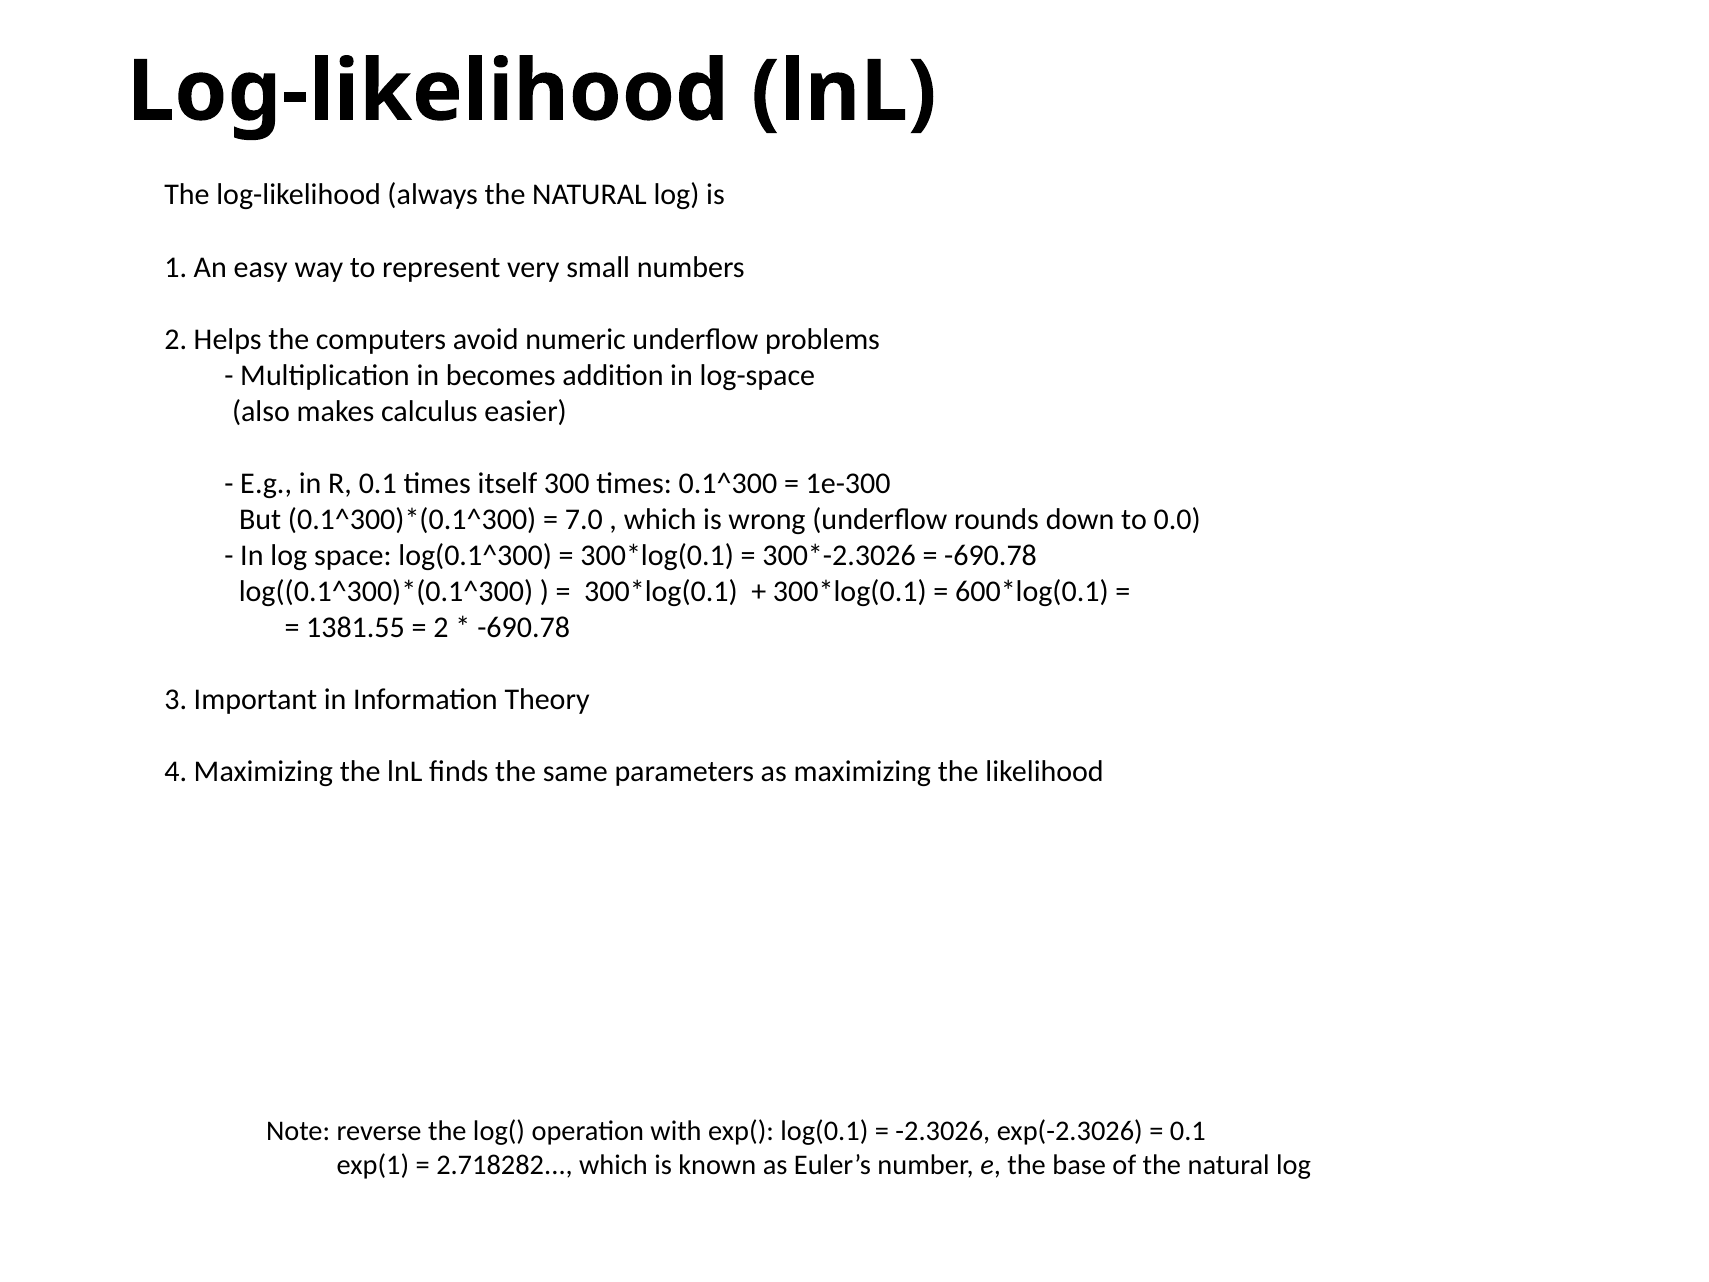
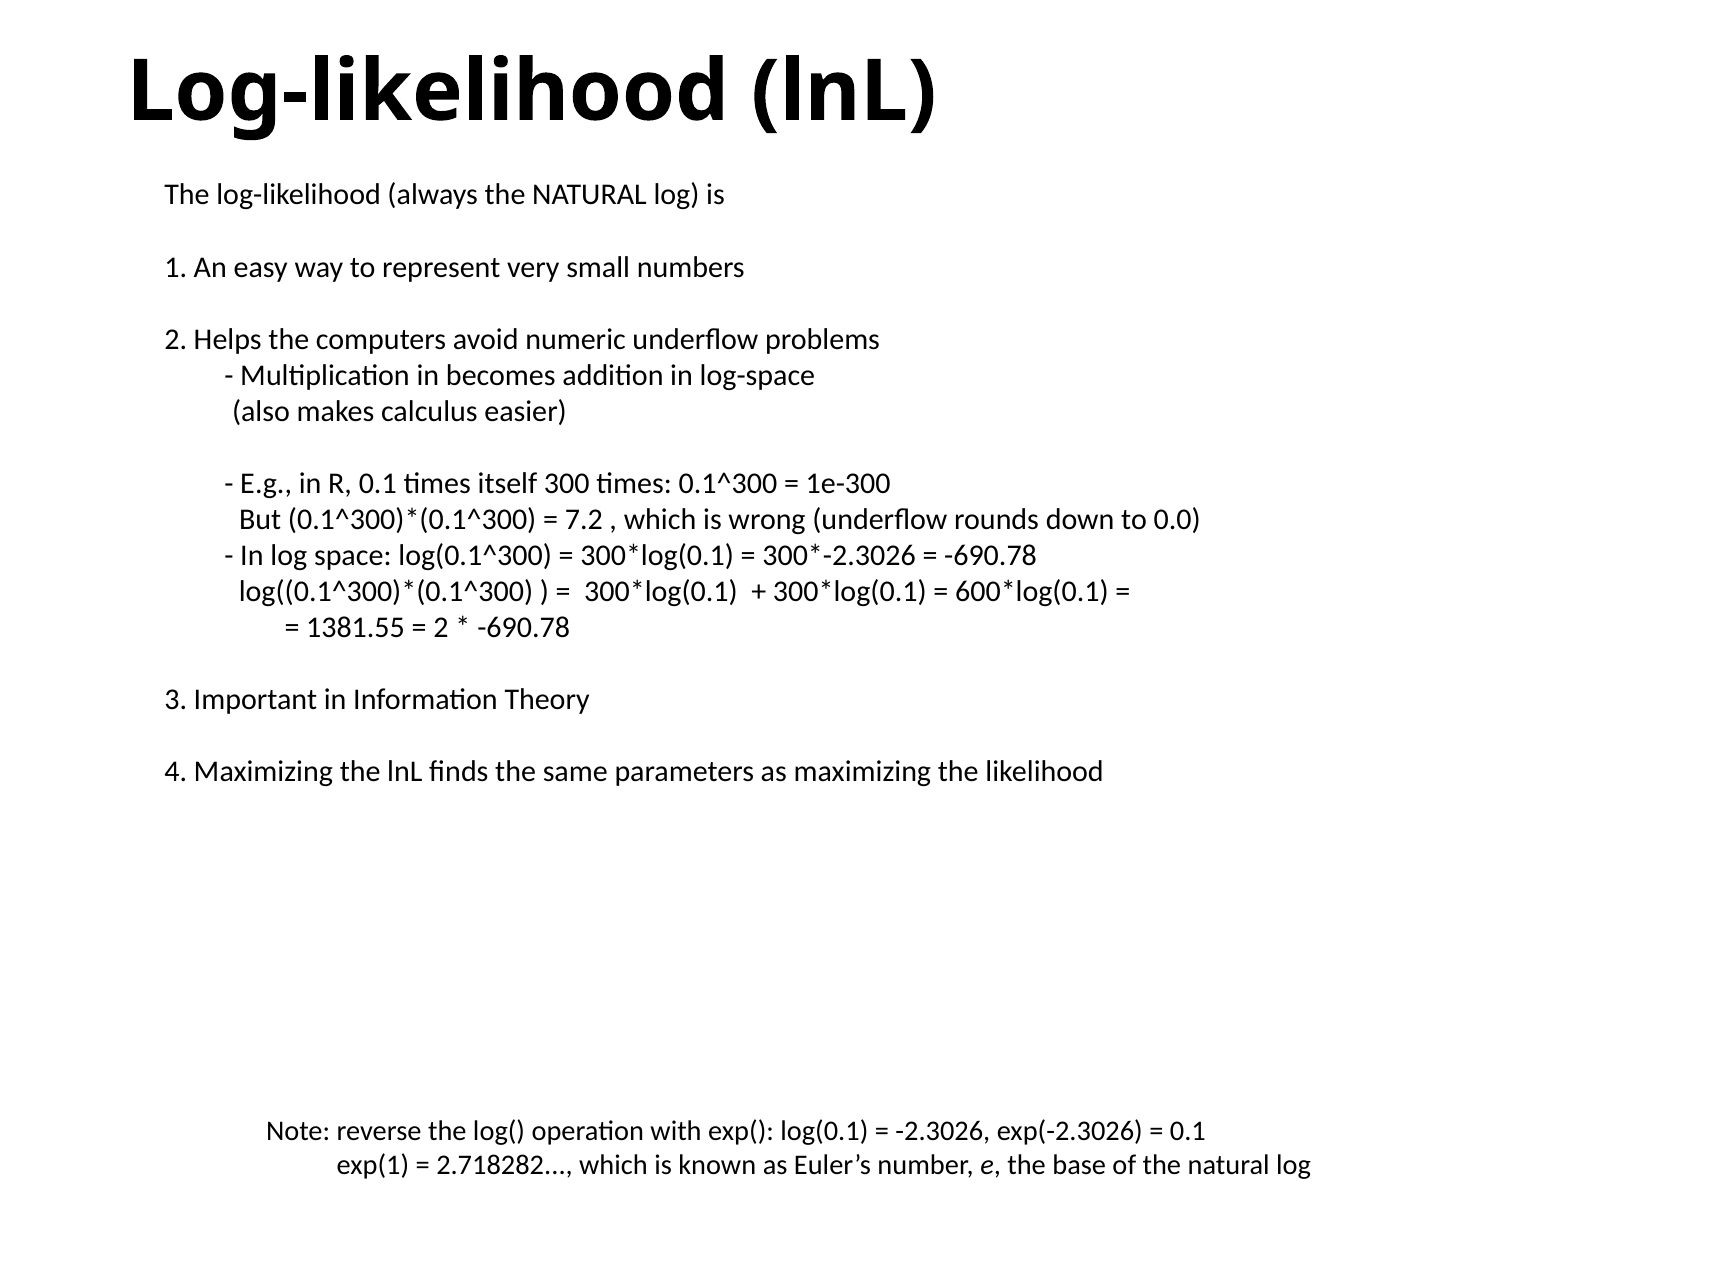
7.0: 7.0 -> 7.2 (584, 519)
